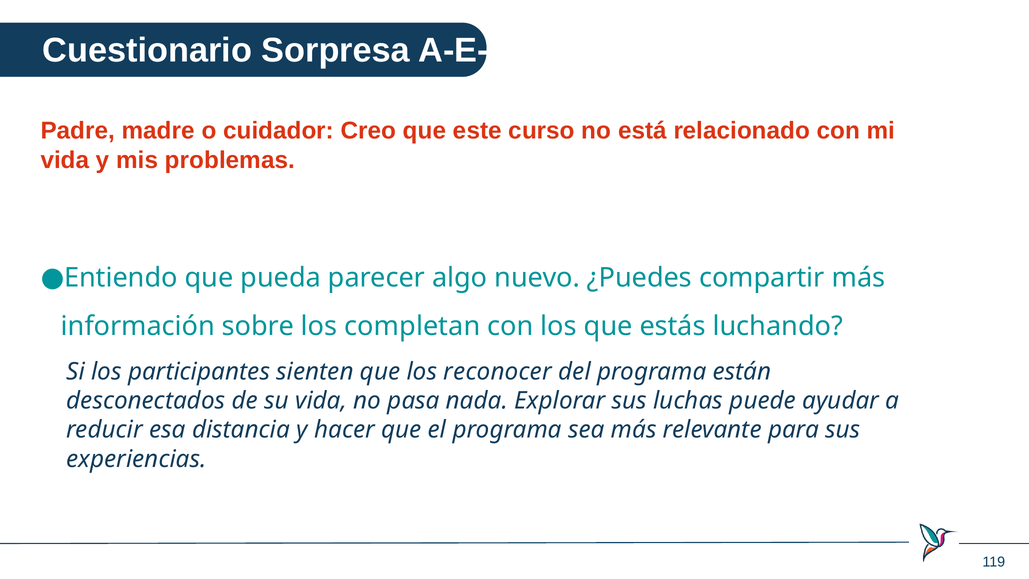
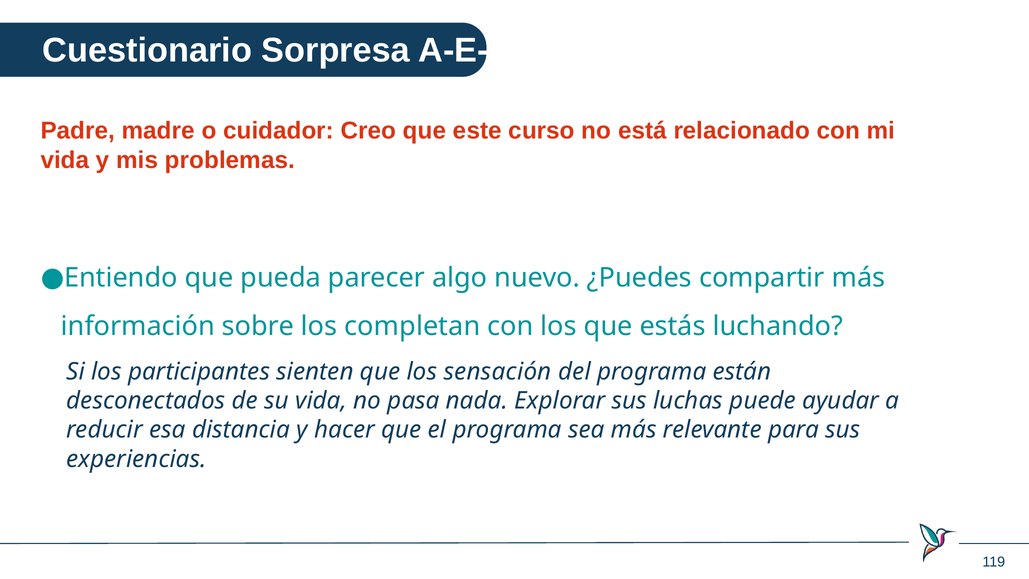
reconocer: reconocer -> sensación (498, 371)
